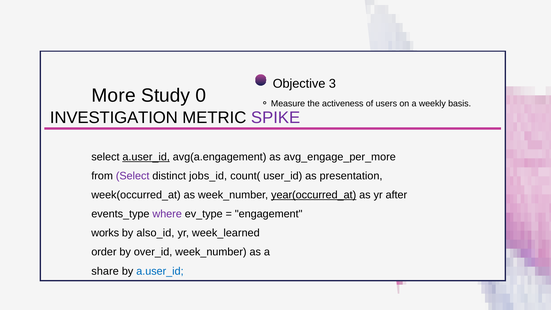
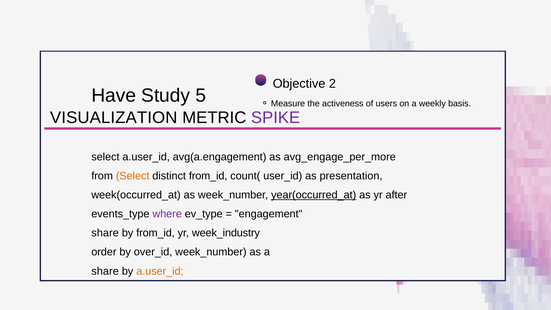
3: 3 -> 2 (332, 84)
More: More -> Have (114, 96)
0: 0 -> 5 (201, 96)
INVESTIGATION: INVESTIGATION -> VISUALIZATION (114, 118)
a.user_id underline: present -> none (146, 157)
Select colour: purple -> orange (133, 176)
distinct jobs_id: jobs_id -> from_id (208, 176)
works: works -> share (105, 233)
by also_id: also_id -> from_id (155, 233)
week_learned: week_learned -> week_industry (226, 233)
a.user_id colour: blue -> orange (160, 271)
